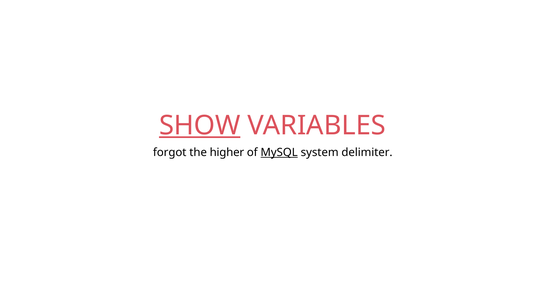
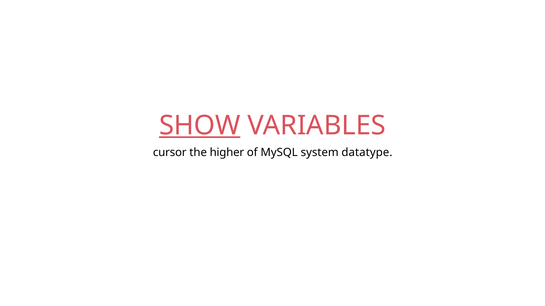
forgot: forgot -> cursor (170, 153)
MySQL underline: present -> none (279, 153)
delimiter: delimiter -> datatype (367, 153)
